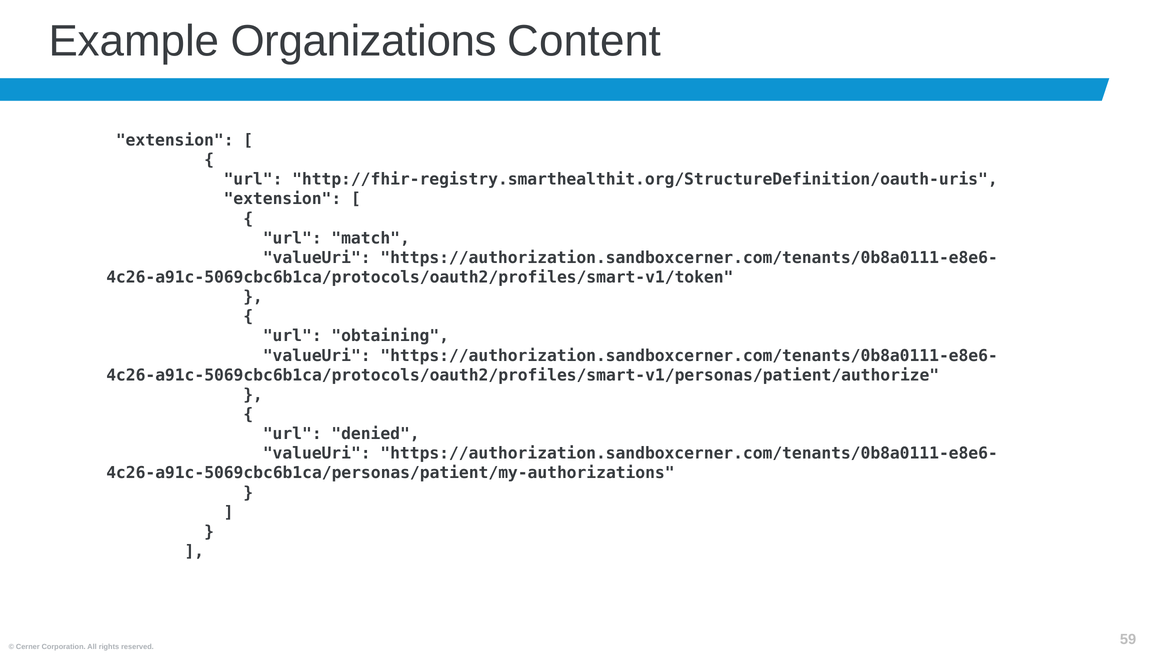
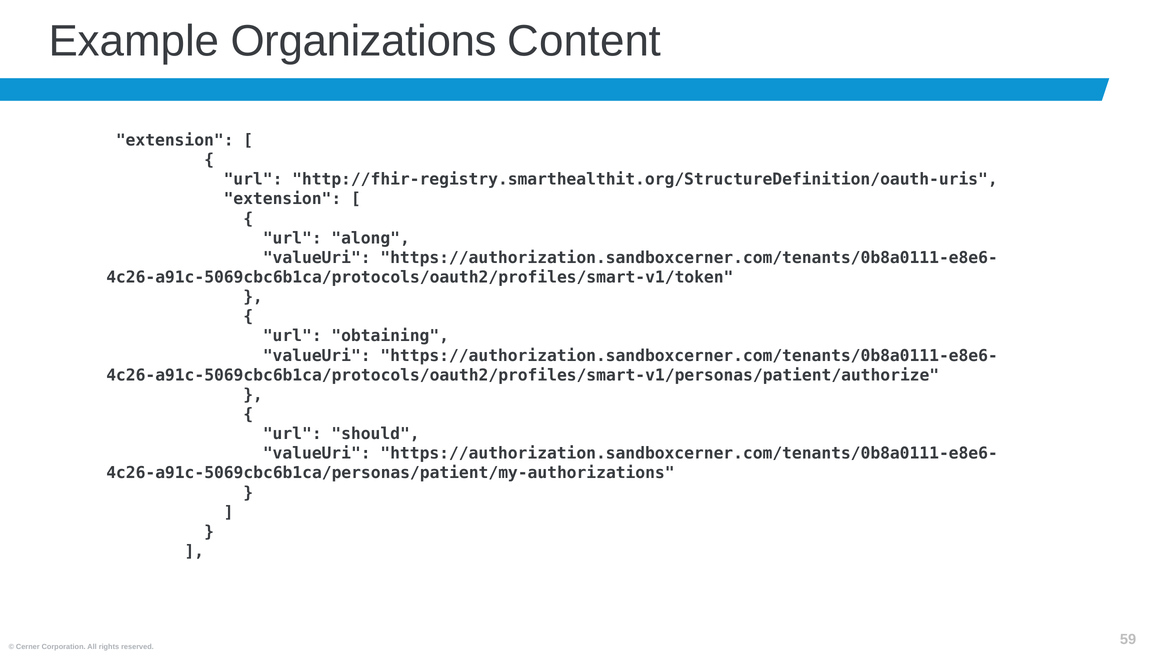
match: match -> along (371, 238)
denied: denied -> should (376, 433)
